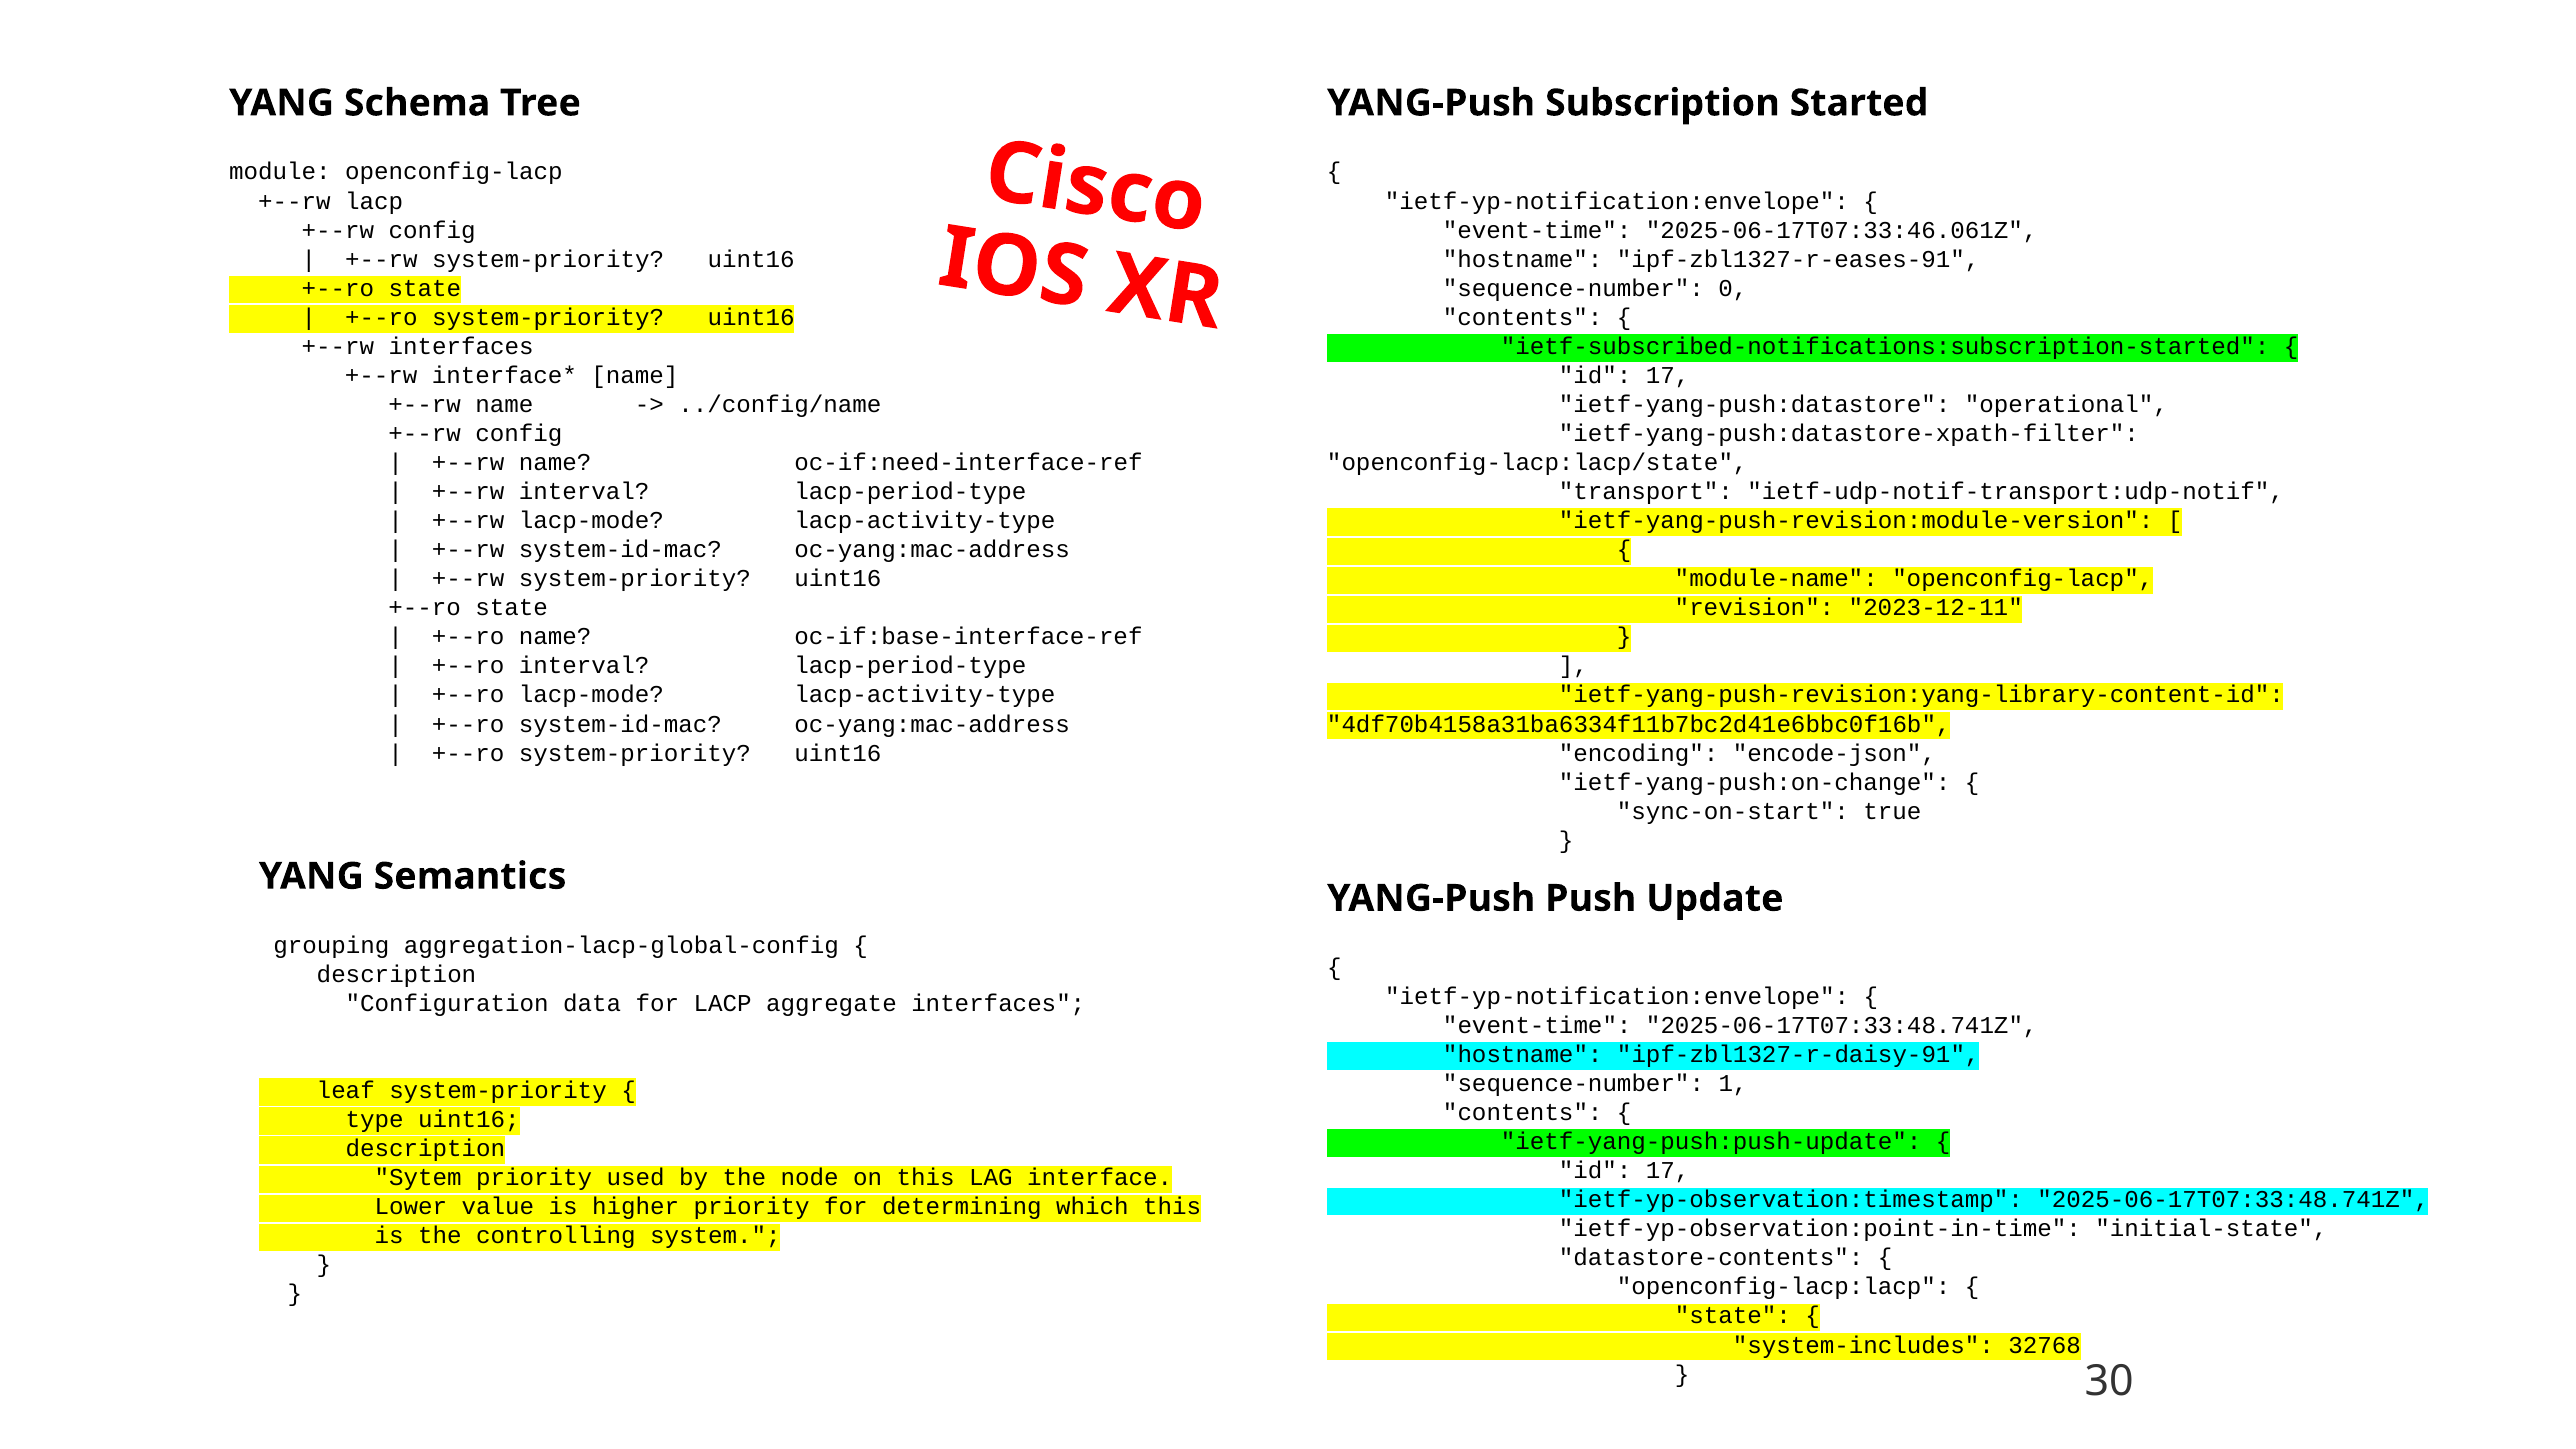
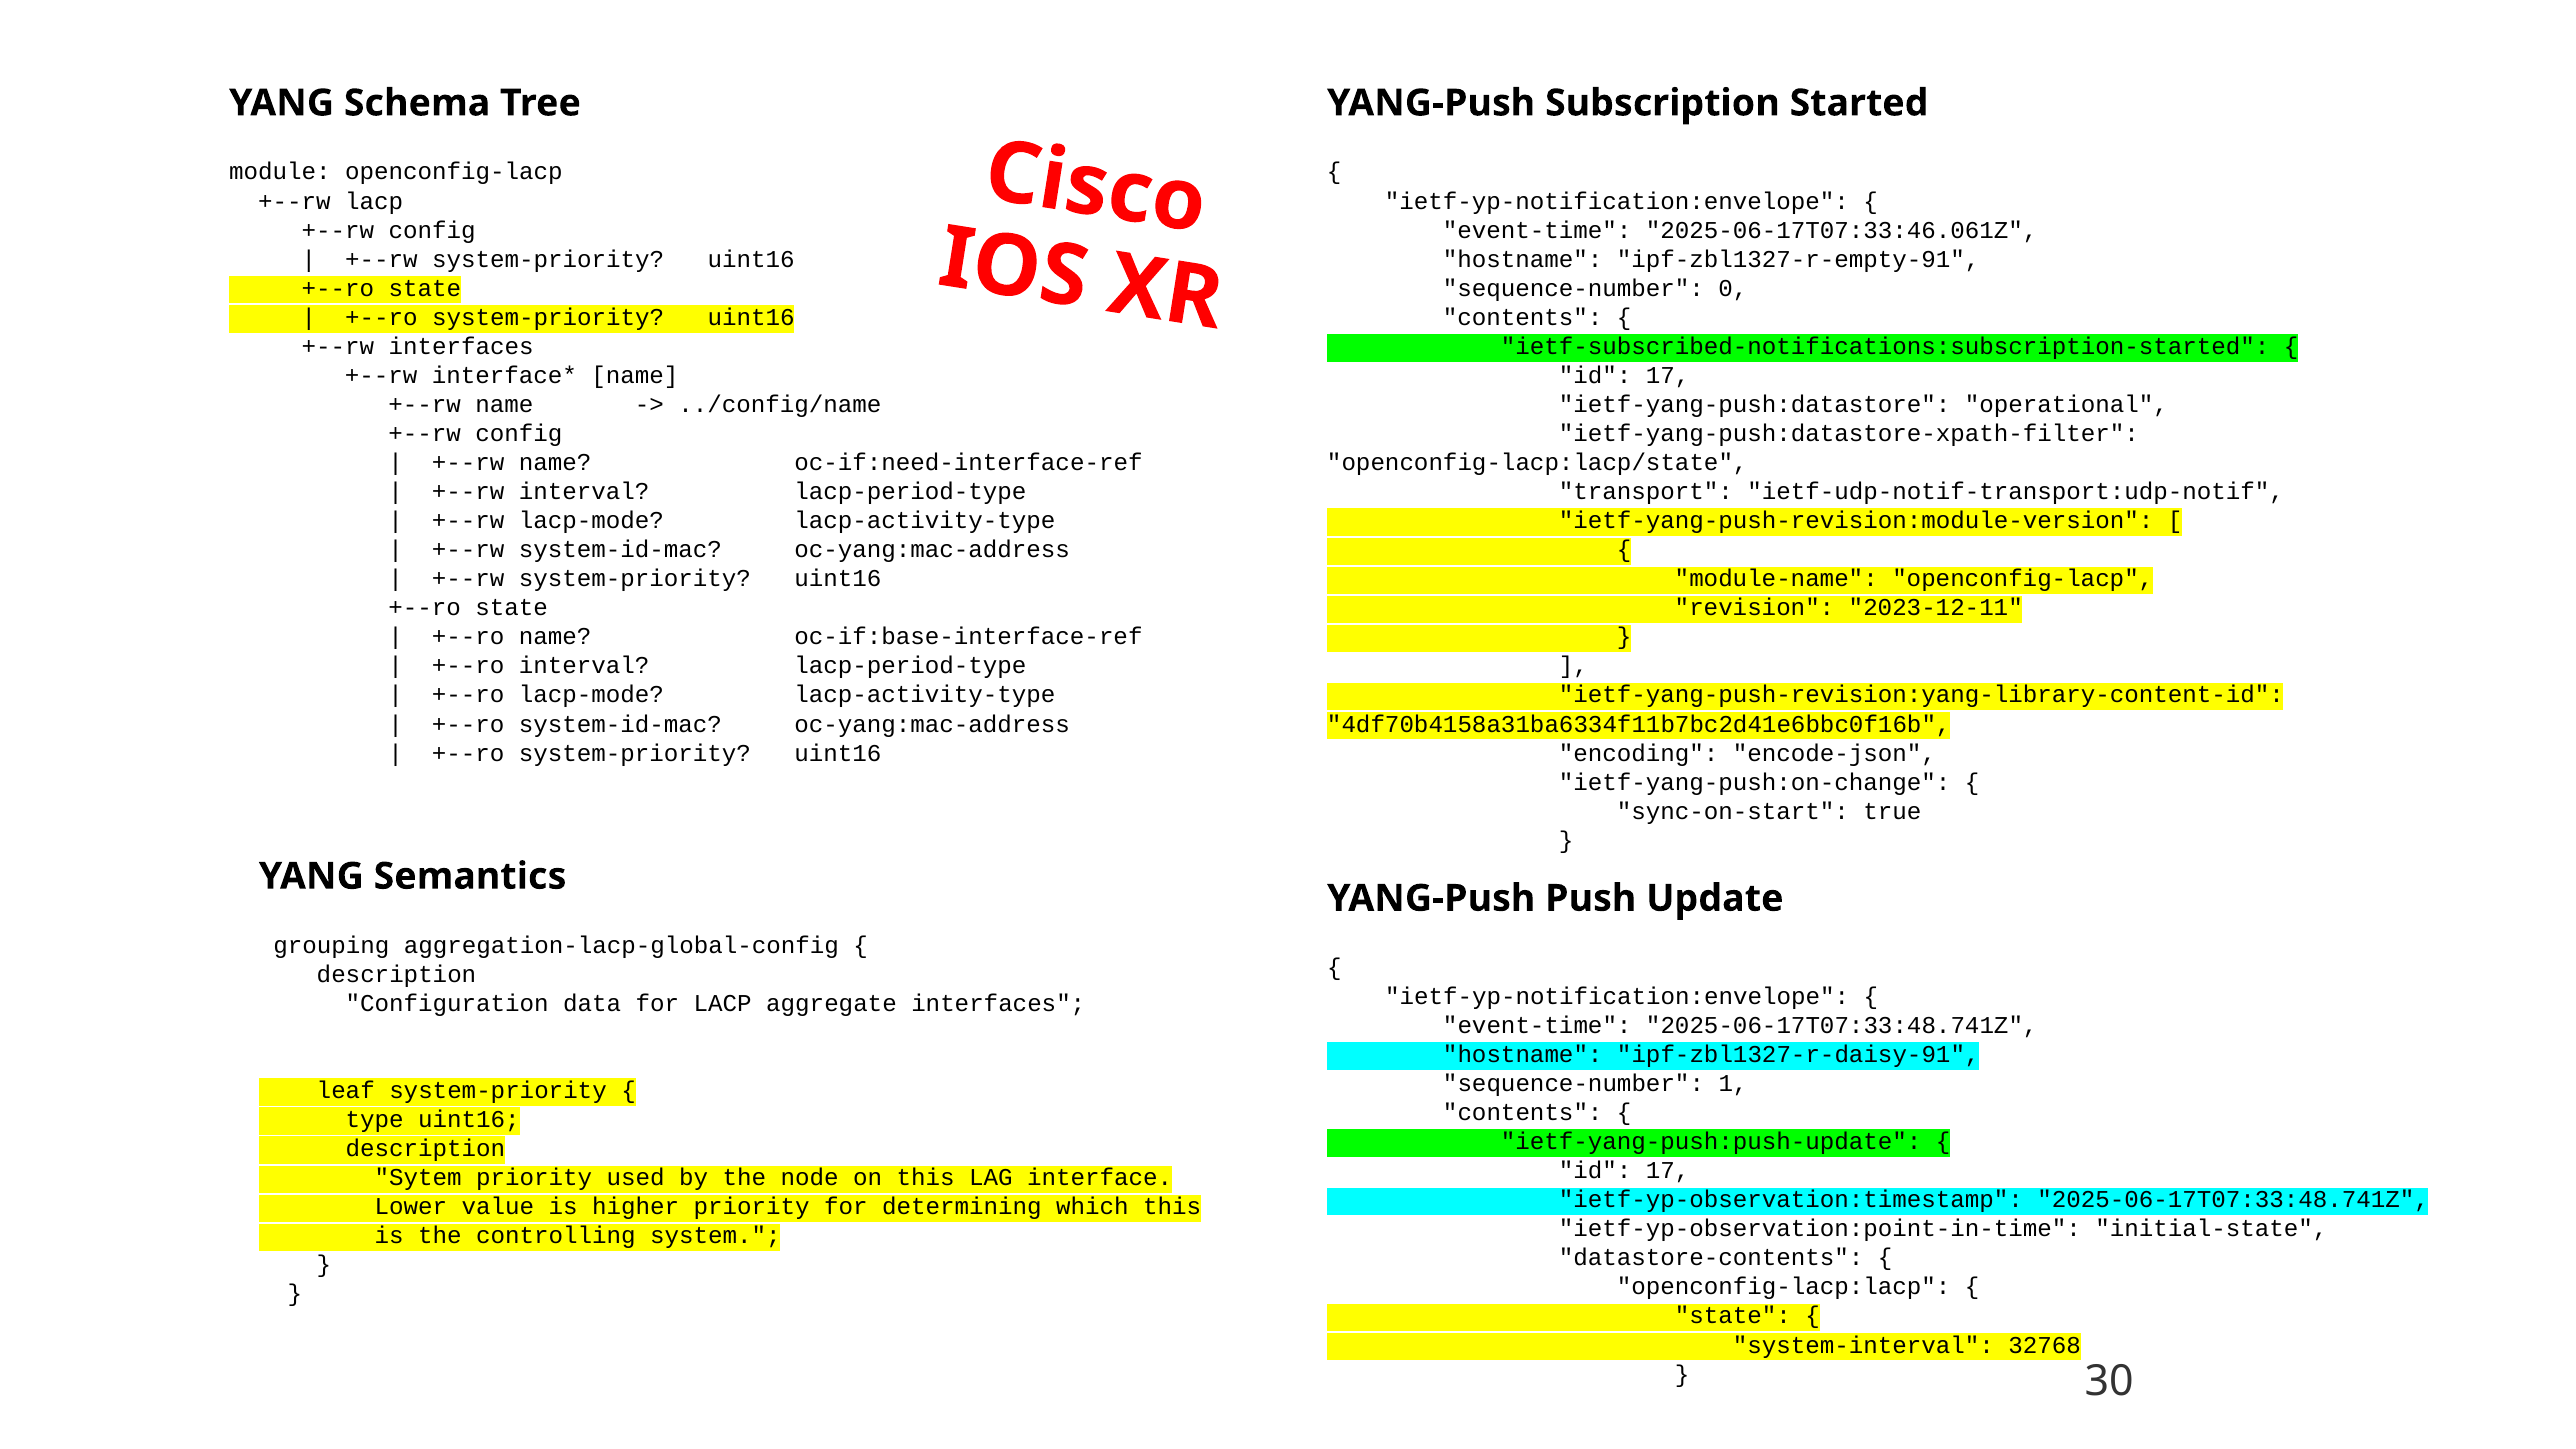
ipf-zbl1327-r-eases-91: ipf-zbl1327-r-eases-91 -> ipf-zbl1327-r-empty-91 (1798, 259)
system-includes: system-includes -> system-interval (1863, 1345)
